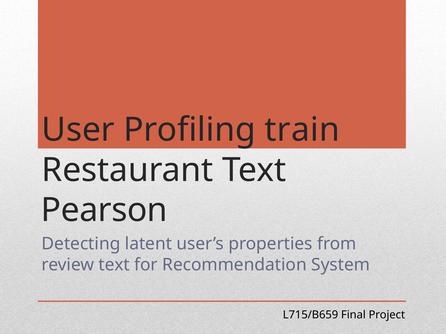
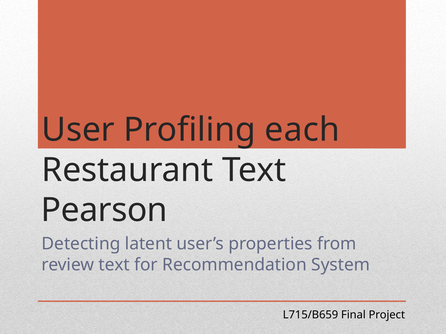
train: train -> each (302, 130)
